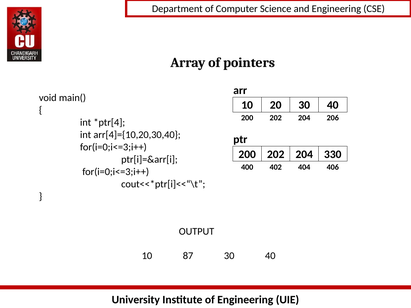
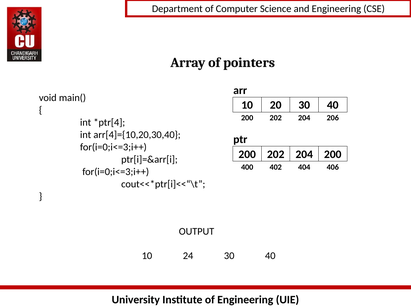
204 330: 330 -> 200 (333, 155)
87: 87 -> 24 (188, 256)
